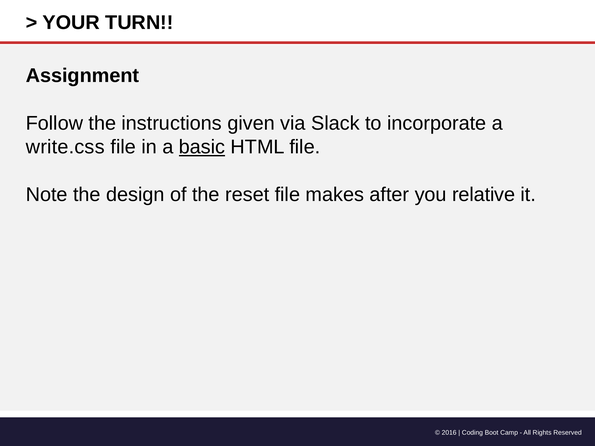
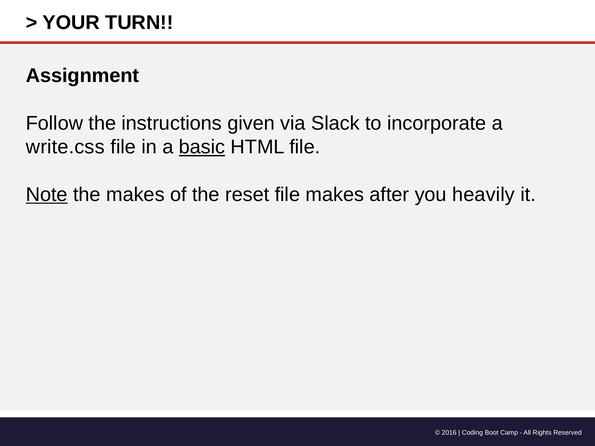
Note underline: none -> present (47, 195)
the design: design -> makes (135, 195)
relative: relative -> heavily (483, 195)
